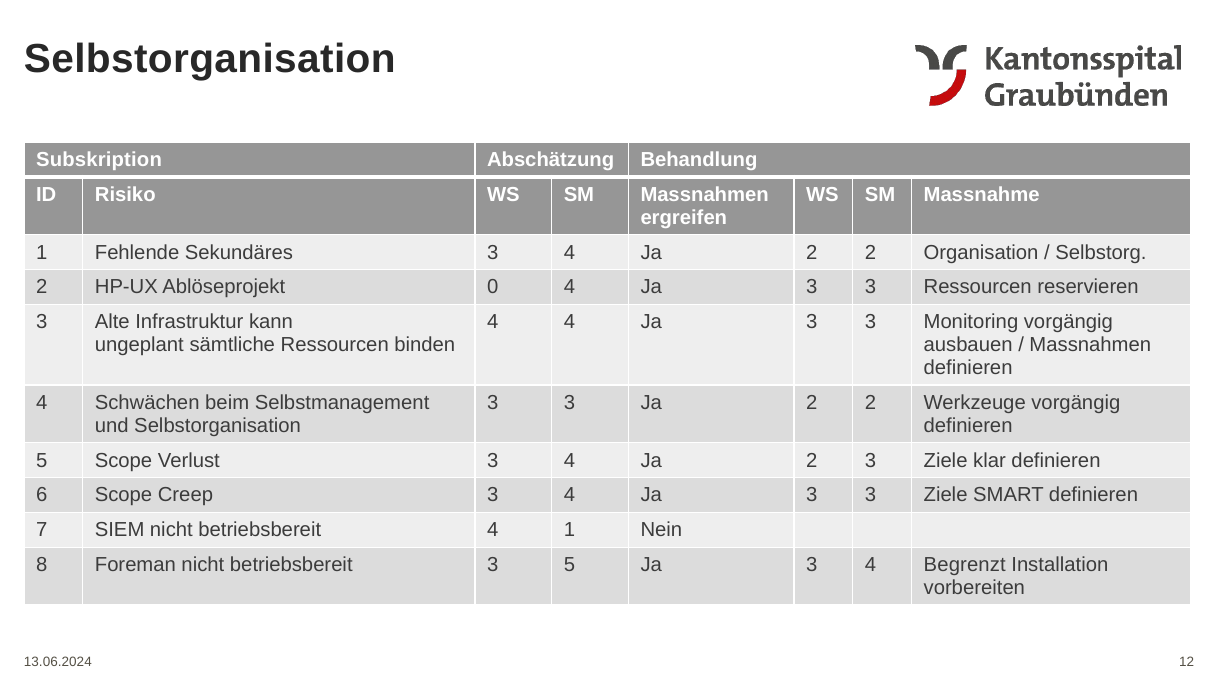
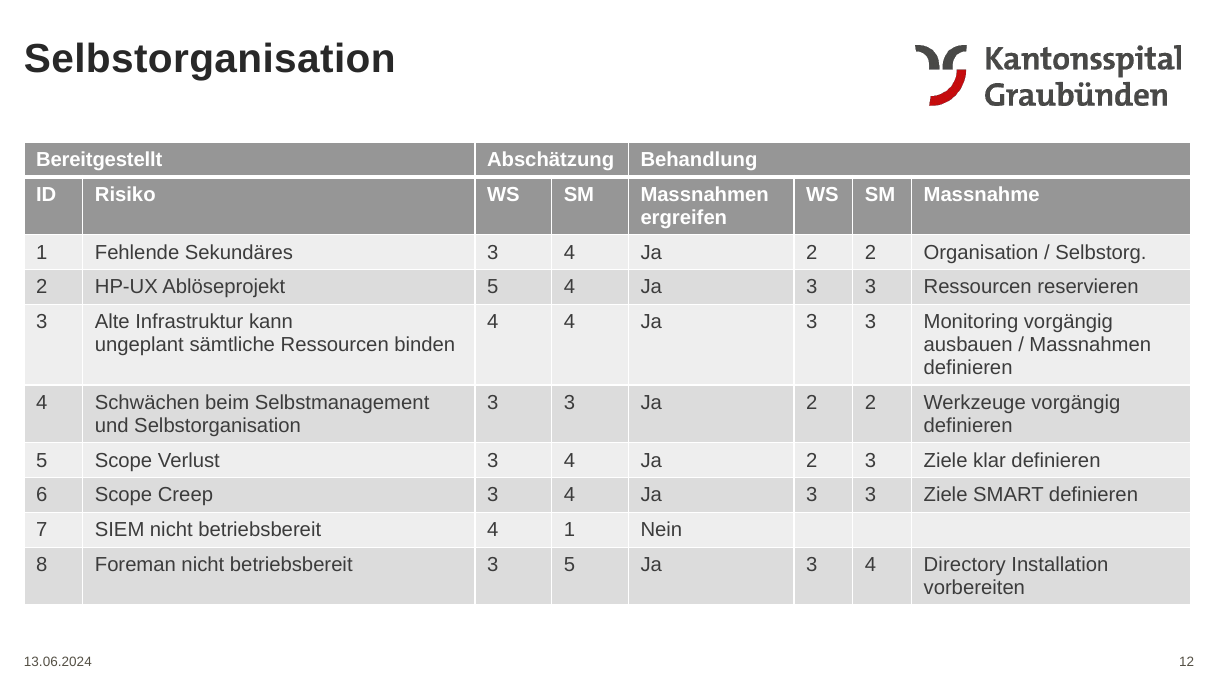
Subskription: Subskription -> Bereitgestellt (99, 160)
Ablöseprojekt 0: 0 -> 5 (493, 287)
Begrenzt: Begrenzt -> Directory (965, 565)
